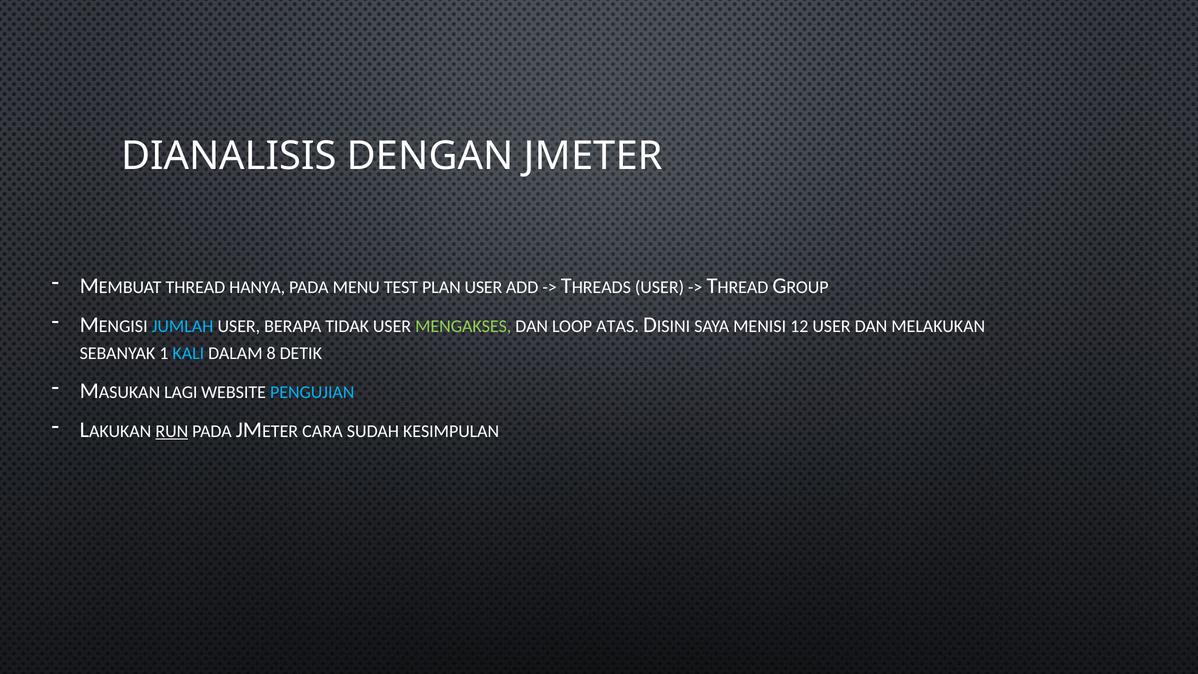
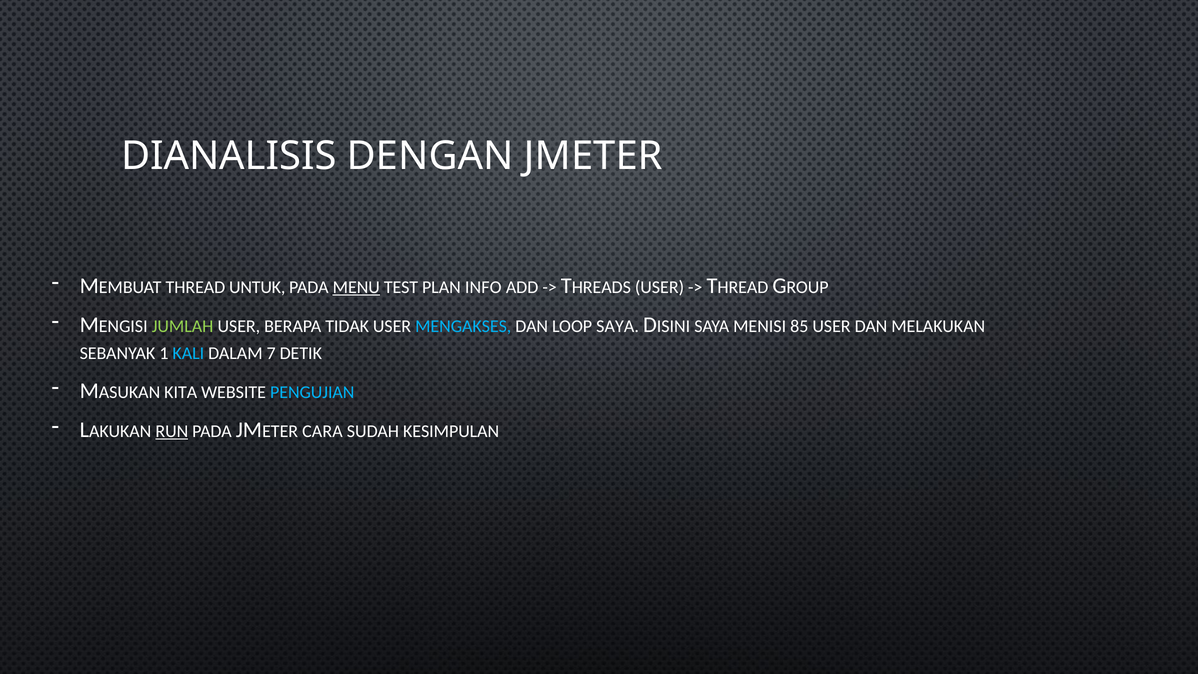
HANYA: HANYA -> UNTUK (257, 287)
MENU underline: none -> present (356, 287)
PLAN USER: USER -> INFO (483, 287)
JUMLAH colour: light blue -> light green (183, 326)
MENGAKSES colour: light green -> light blue (463, 326)
LOOP ATAS: ATAS -> SAYA (618, 326)
12: 12 -> 85 (799, 326)
8: 8 -> 7 (271, 353)
LAGI: LAGI -> KITA (181, 392)
